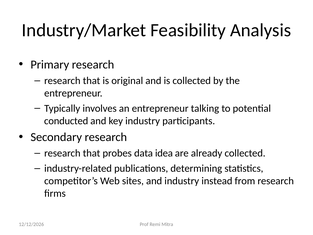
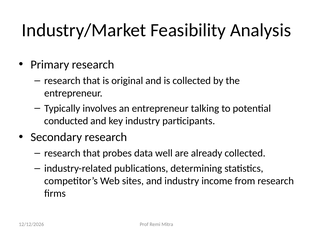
idea: idea -> well (164, 153)
instead: instead -> income (217, 181)
